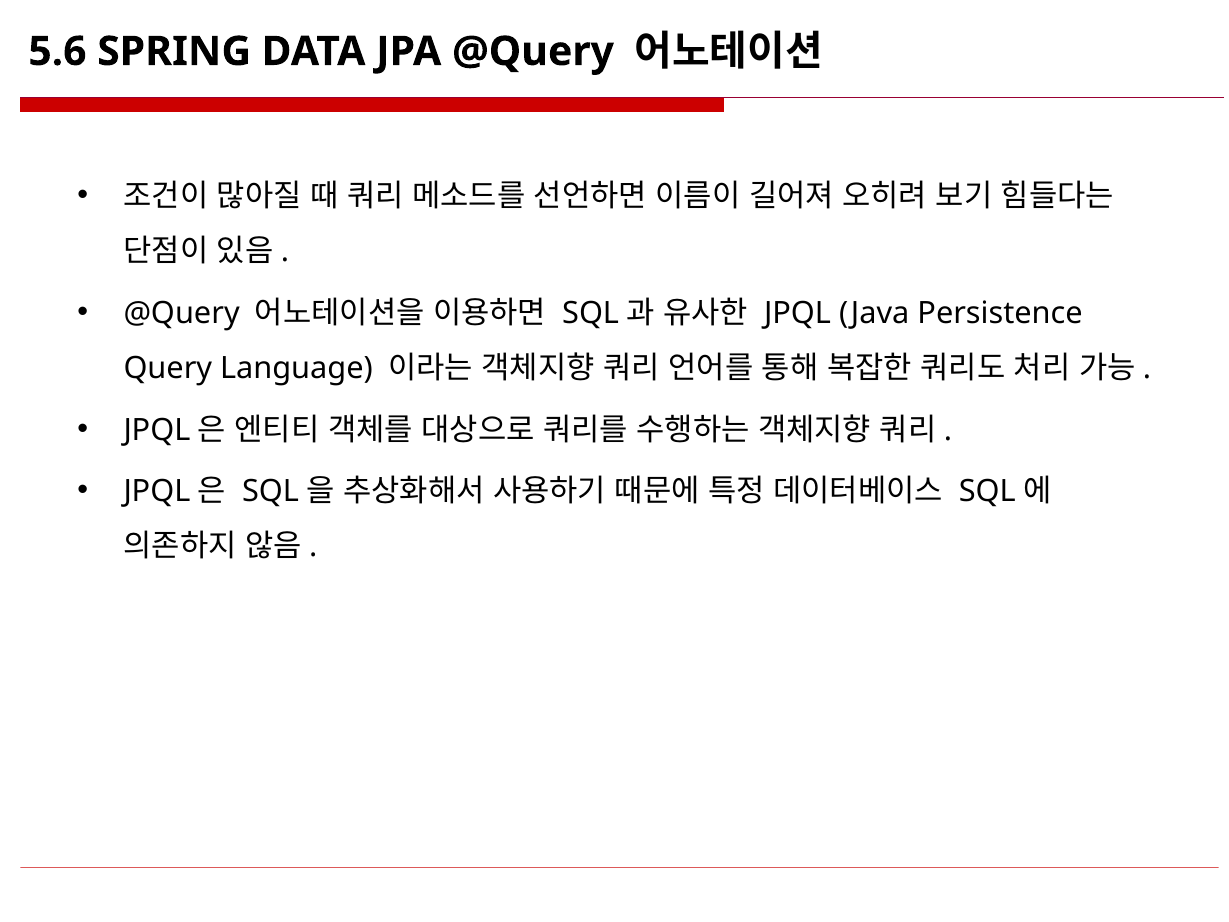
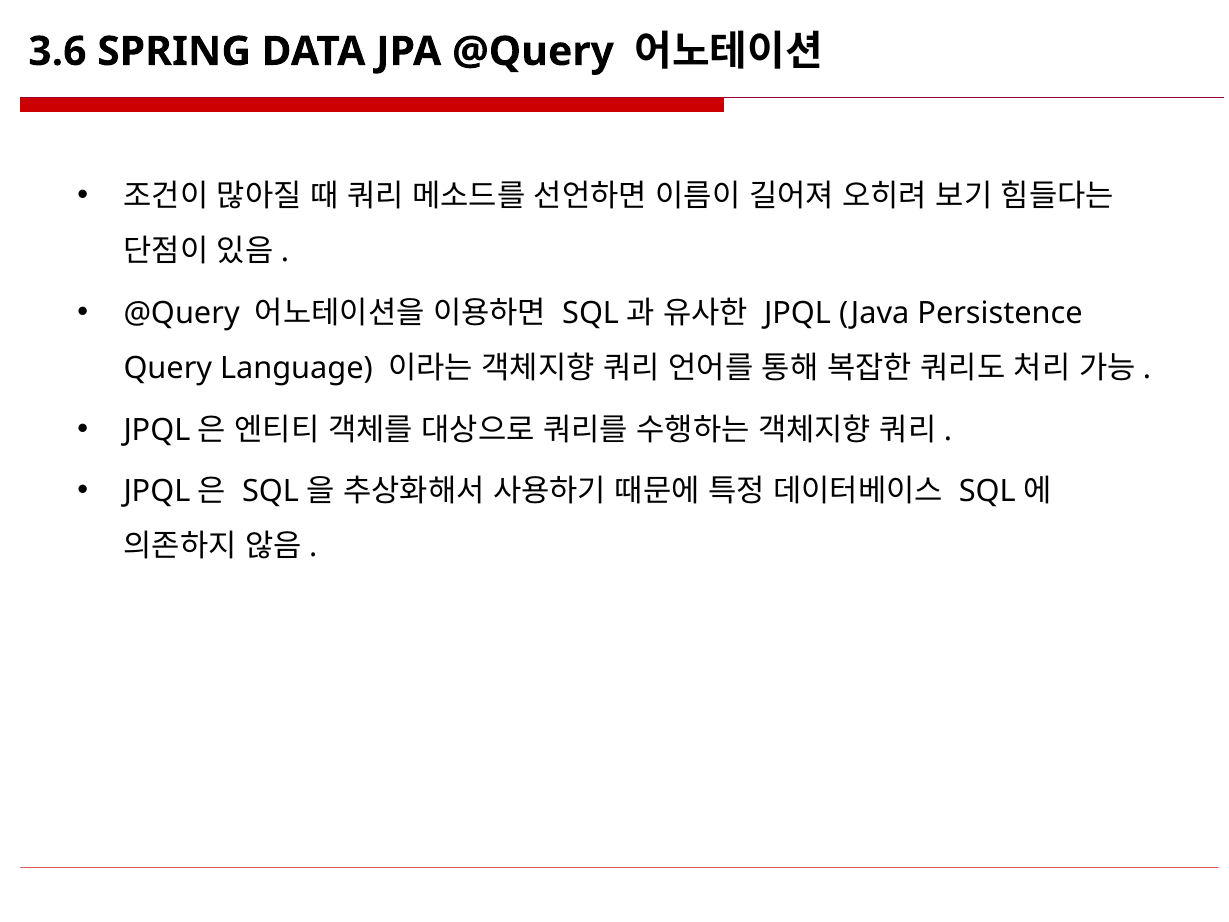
5.6: 5.6 -> 3.6 (57, 52)
